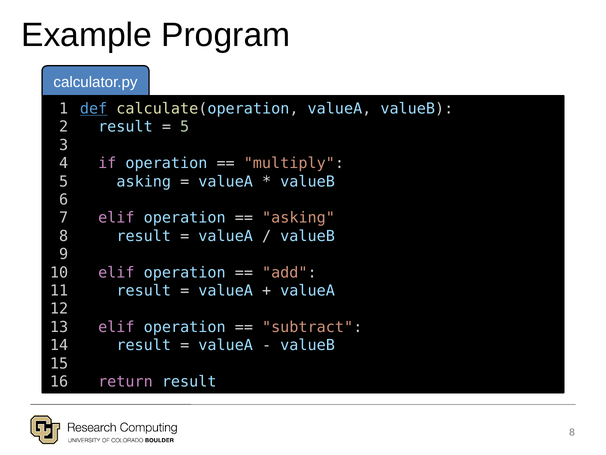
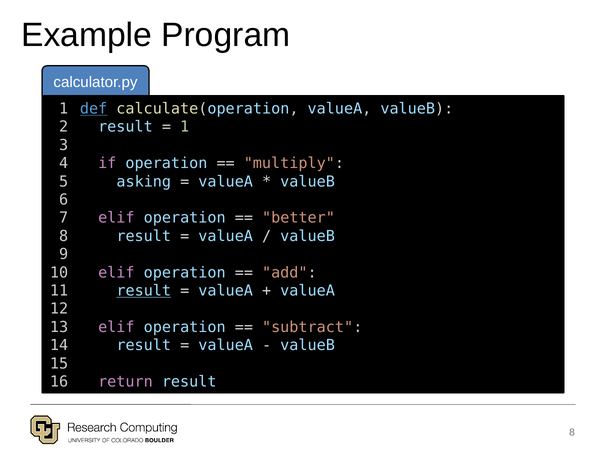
5: 5 -> 1 (185, 127)
asking: asking -> better (299, 218)
result underline: none -> present (144, 290)
